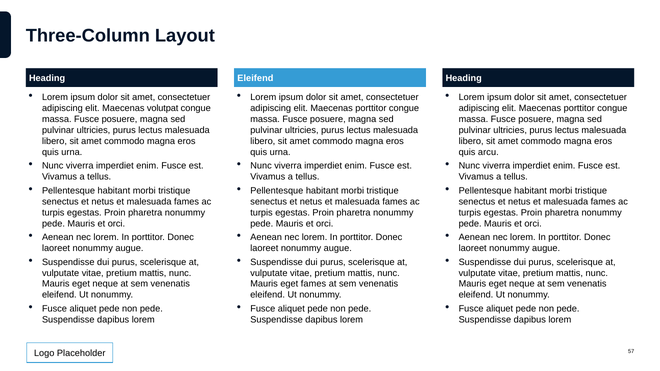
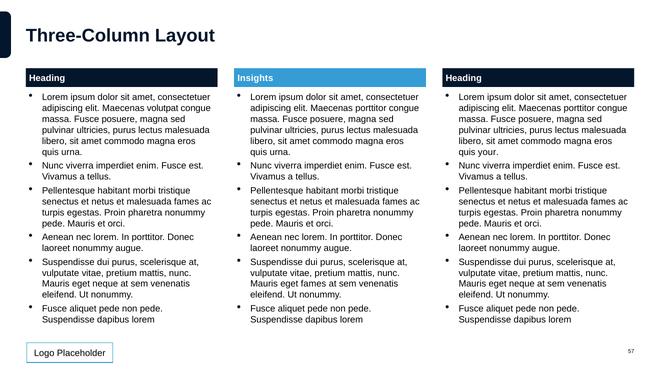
Eleifend: Eleifend -> Insights (255, 78)
arcu: arcu -> your (488, 152)
